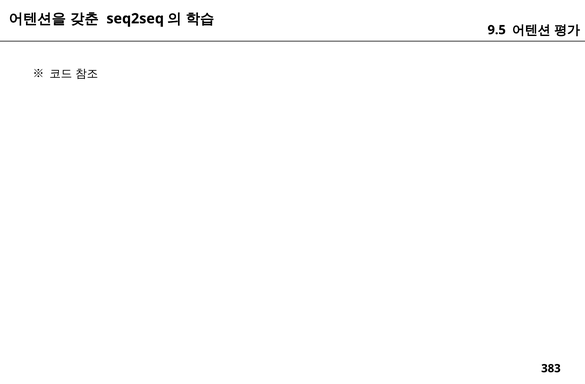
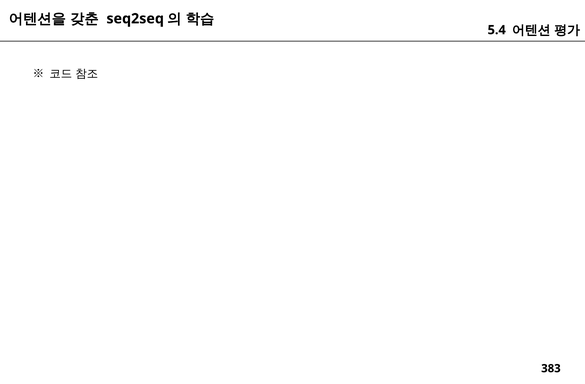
9.5: 9.5 -> 5.4 (497, 30)
